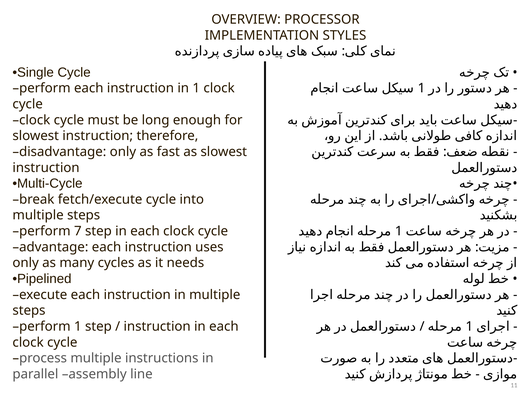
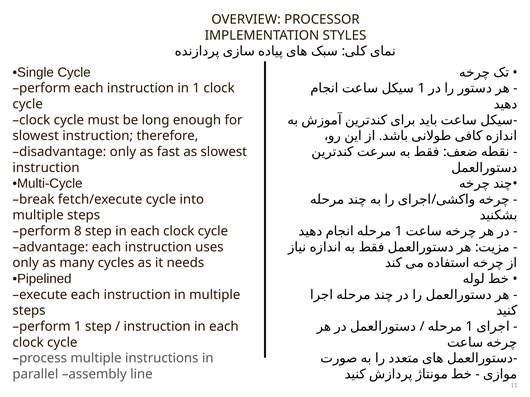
7: 7 -> 8 (78, 231)
